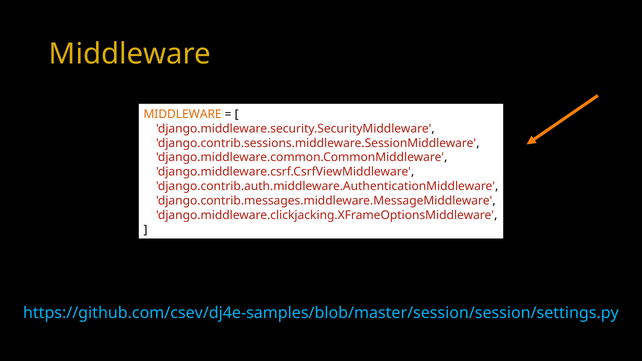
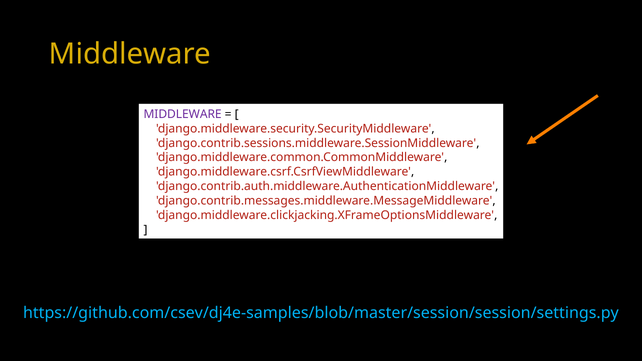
MIDDLEWARE colour: orange -> purple (183, 114)
